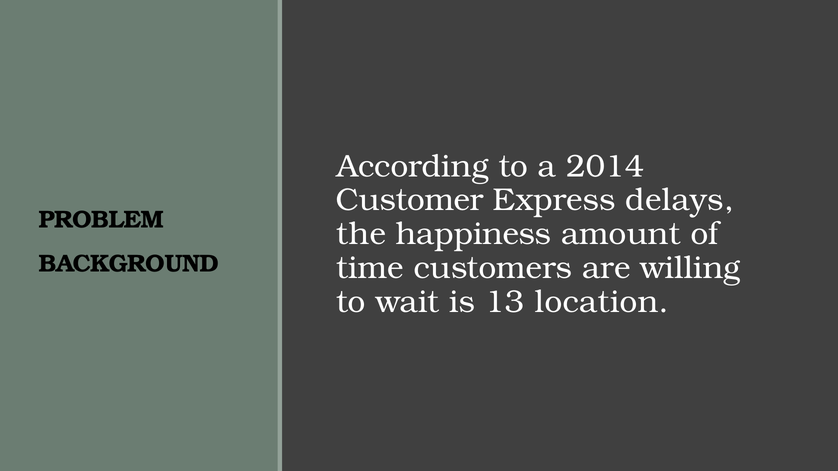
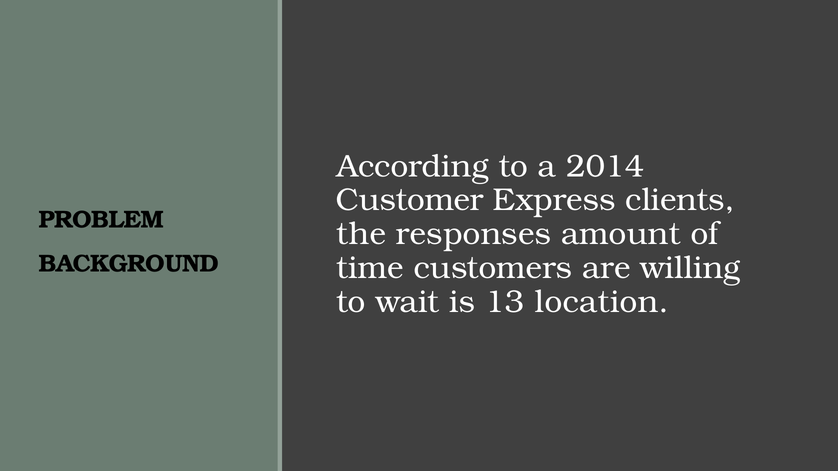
delays: delays -> clients (680, 200)
happiness: happiness -> responses (473, 234)
